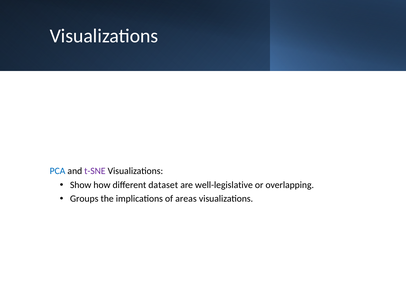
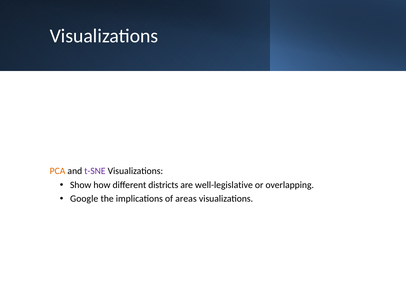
PCA colour: blue -> orange (58, 171)
dataset: dataset -> districts (163, 185)
Groups: Groups -> Google (84, 198)
